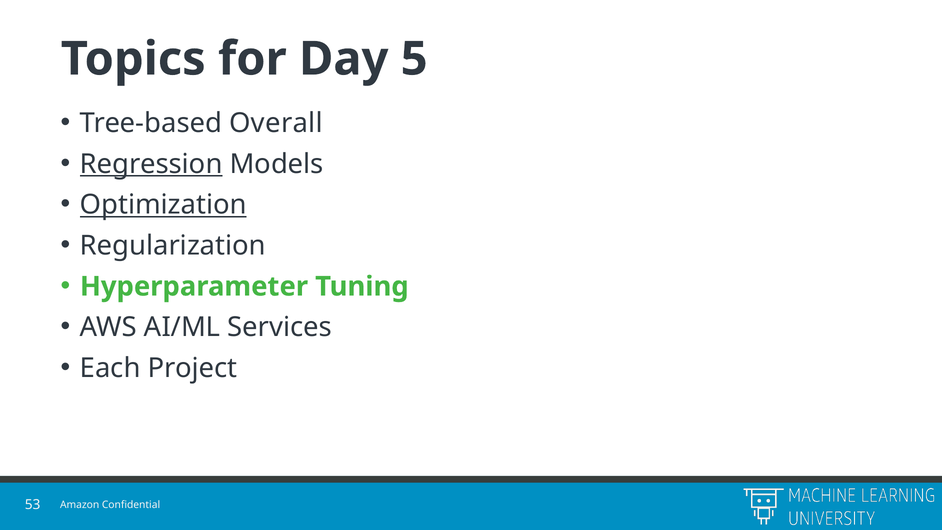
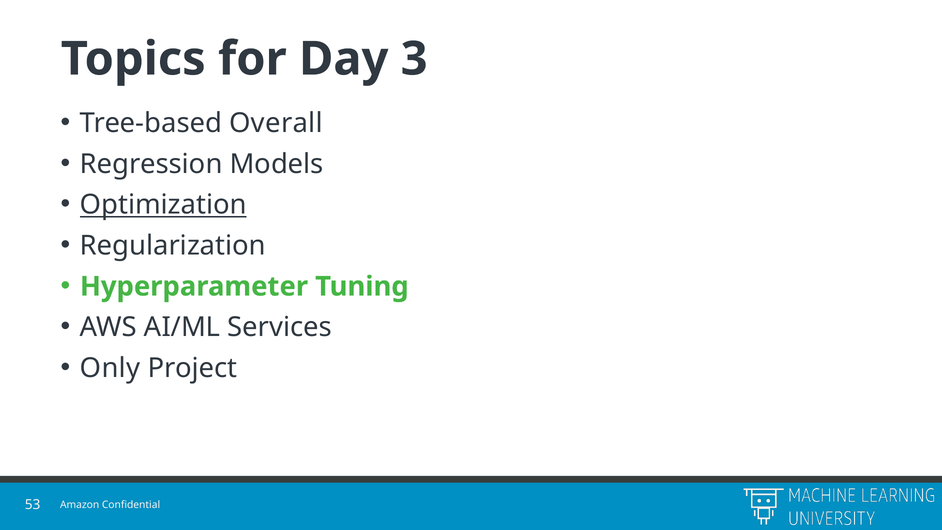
5: 5 -> 3 (414, 59)
Regression underline: present -> none (151, 164)
Each: Each -> Only (110, 368)
